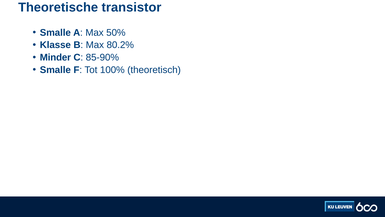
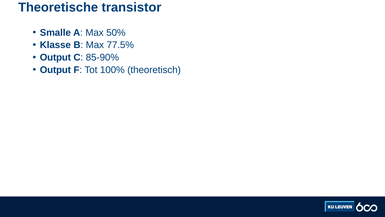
80.2%: 80.2% -> 77.5% (120, 45)
Minder: Minder -> Output (55, 57)
Smalle: Smalle -> Output (55, 70)
